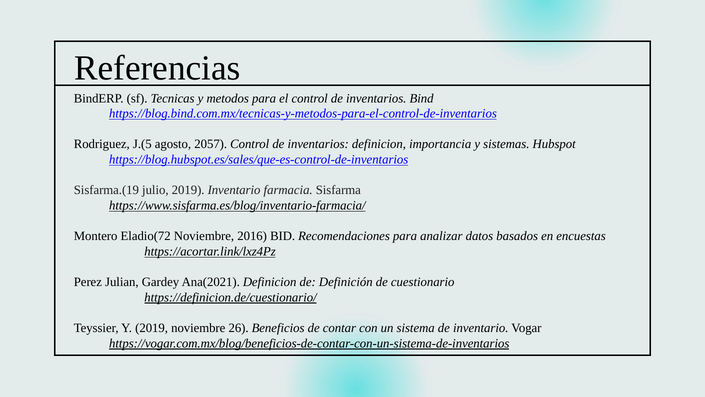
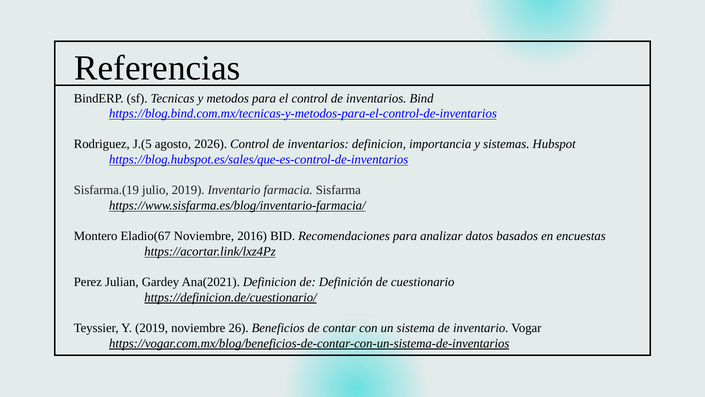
2057: 2057 -> 2026 (211, 144)
Eladio(72: Eladio(72 -> Eladio(67 (146, 236)
